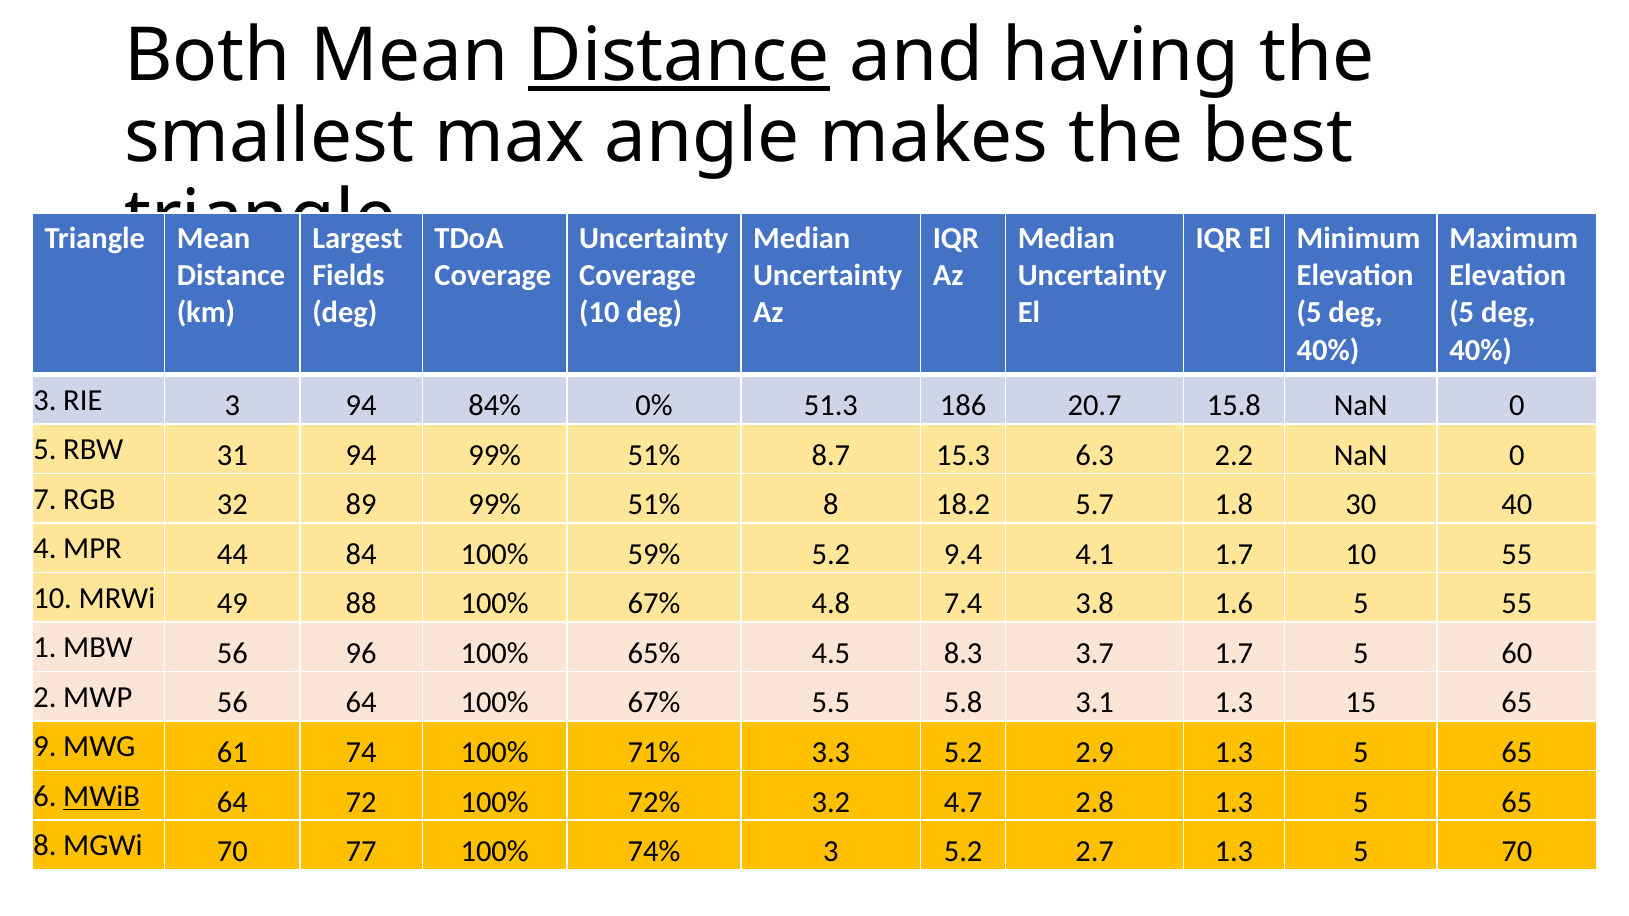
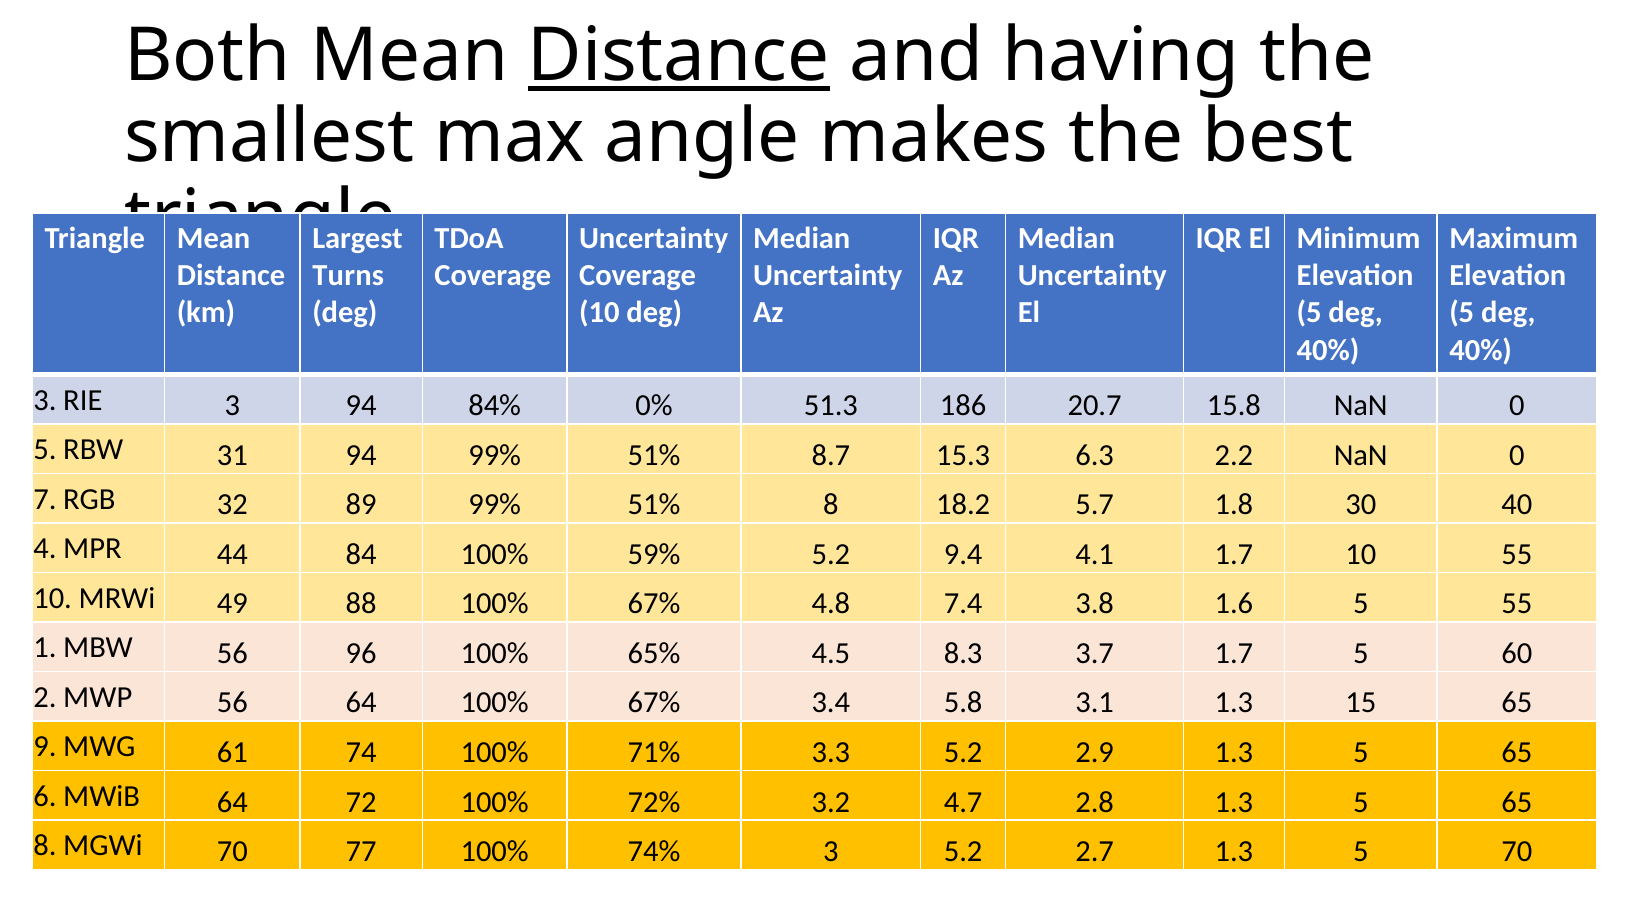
Fields: Fields -> Turns (348, 276)
5.5: 5.5 -> 3.4 (831, 703)
MWiB underline: present -> none (102, 797)
